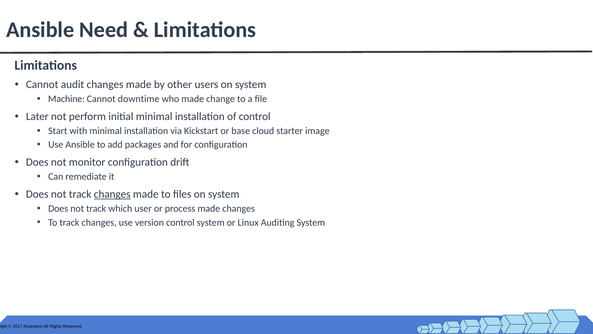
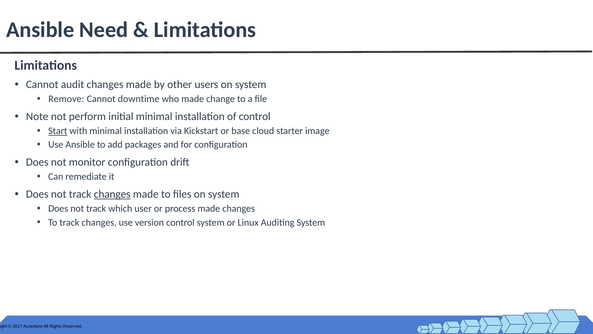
Machine: Machine -> Remove (66, 99)
Later: Later -> Note (37, 116)
Start underline: none -> present (58, 131)
